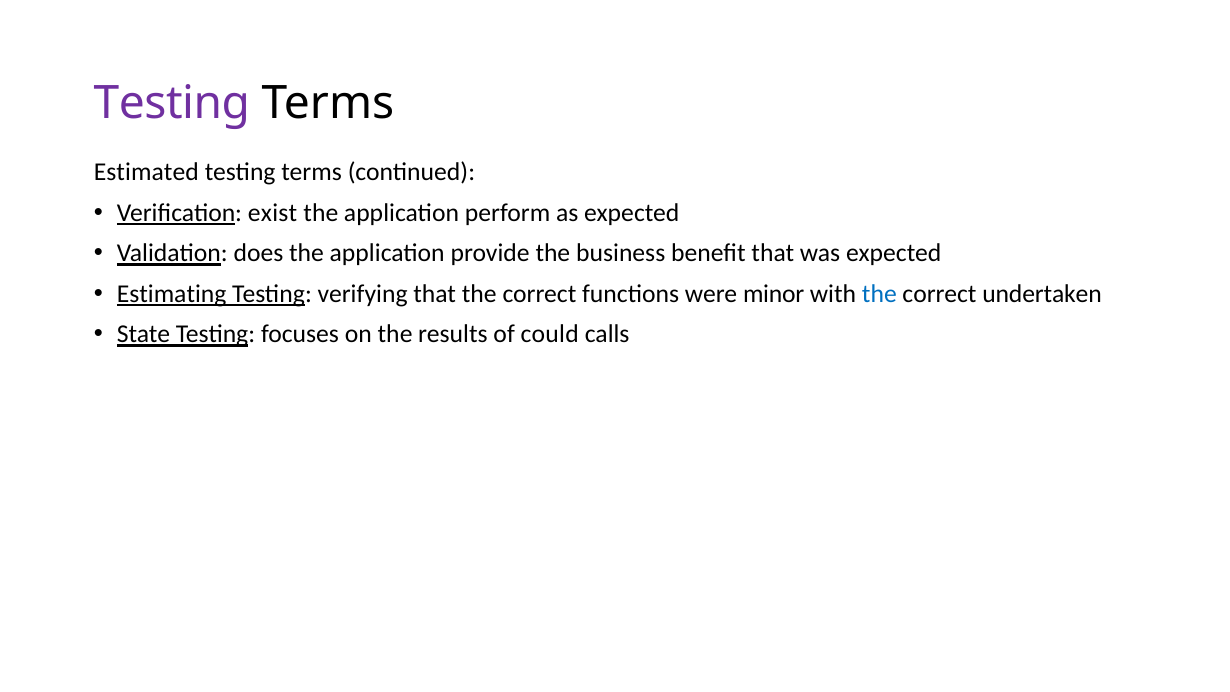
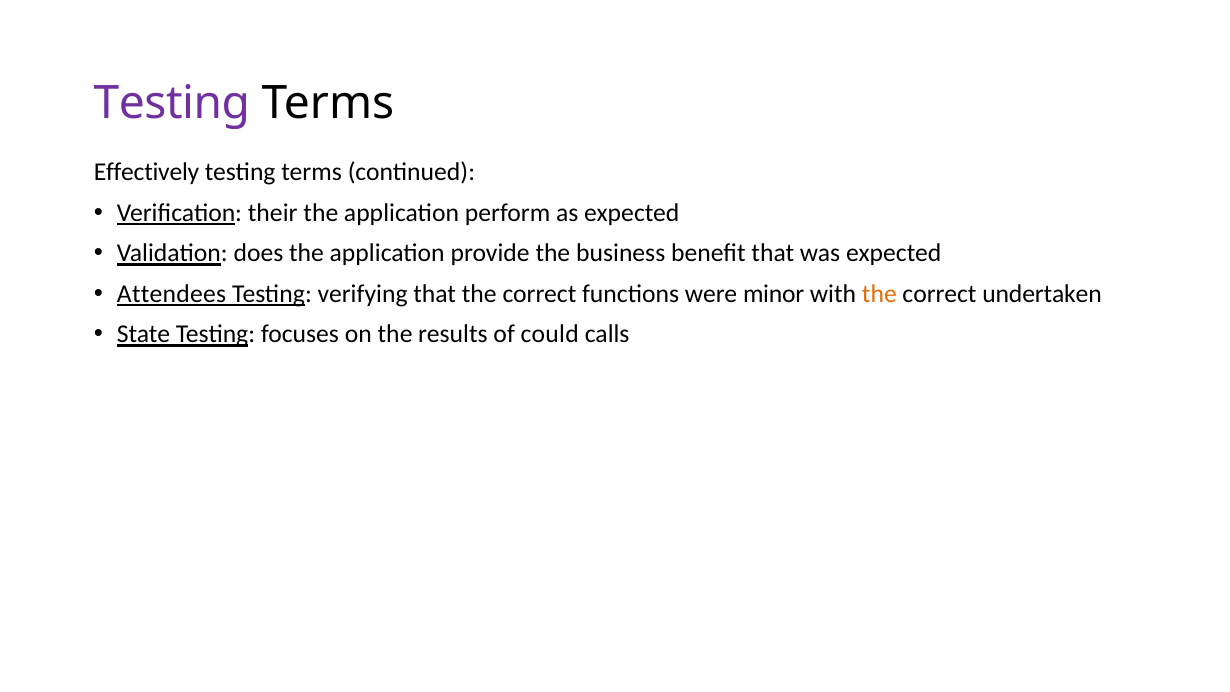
Estimated: Estimated -> Effectively (147, 172)
exist: exist -> their (273, 213)
Estimating: Estimating -> Attendees (172, 294)
the colour: blue -> orange (879, 294)
